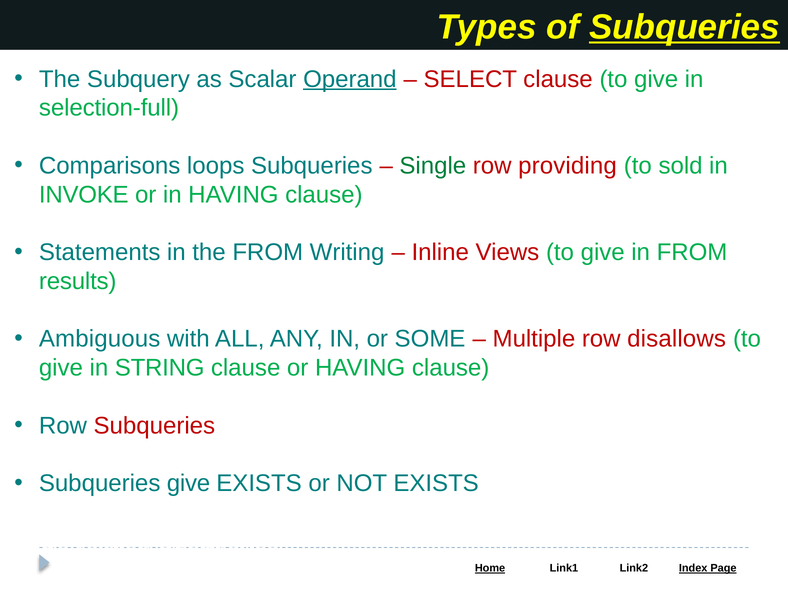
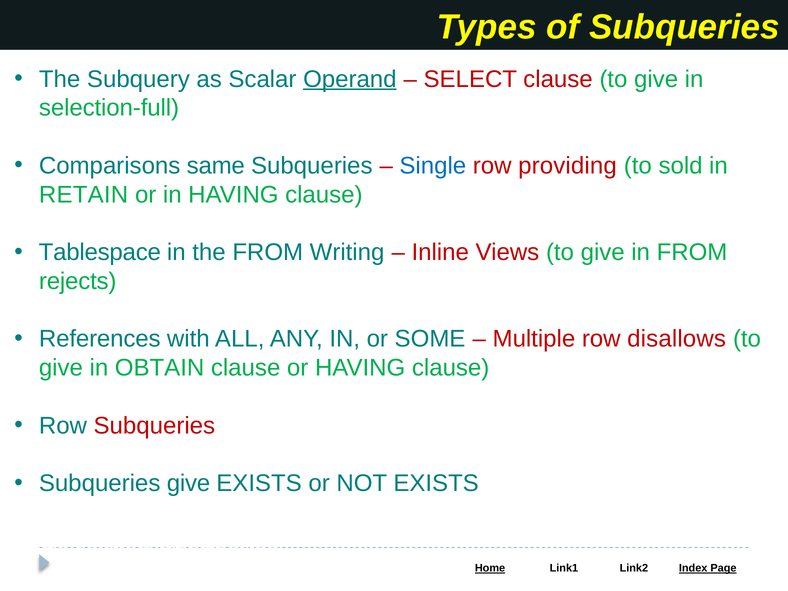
Subqueries underline: present -> none (684, 27)
loops: loops -> same (216, 166)
Single colour: green -> blue (433, 166)
INVOKE: INVOKE -> RETAIN (84, 195)
Statements: Statements -> Tablespace (100, 252)
results: results -> rejects (78, 281)
Ambiguous: Ambiguous -> References (100, 339)
STRING: STRING -> OBTAIN (160, 368)
